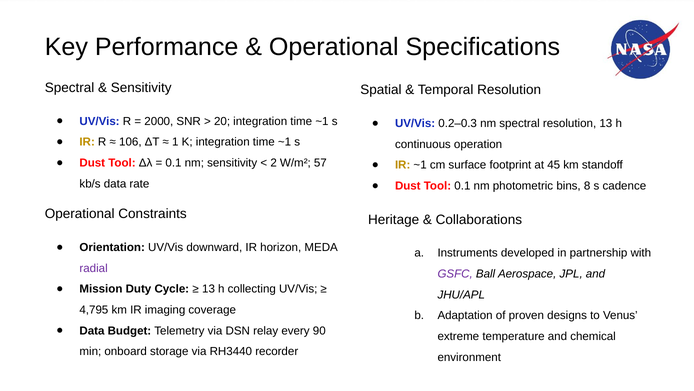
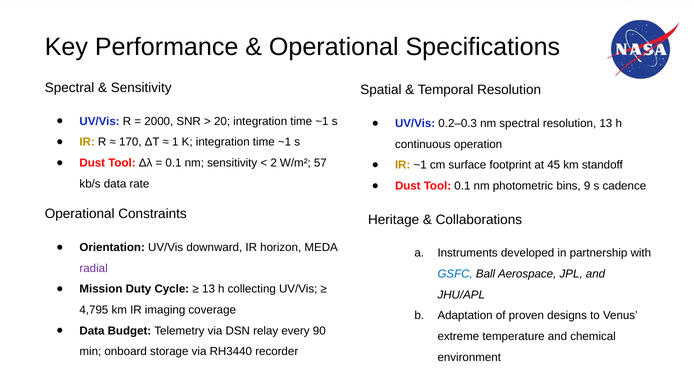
106: 106 -> 170 (130, 142)
8: 8 -> 9 (587, 186)
GSFC colour: purple -> blue (455, 273)
